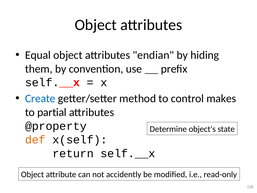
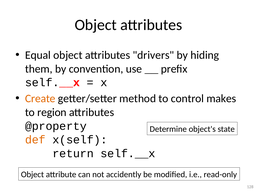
endian: endian -> drivers (153, 55)
Create colour: blue -> orange (40, 98)
partial: partial -> region (52, 112)
